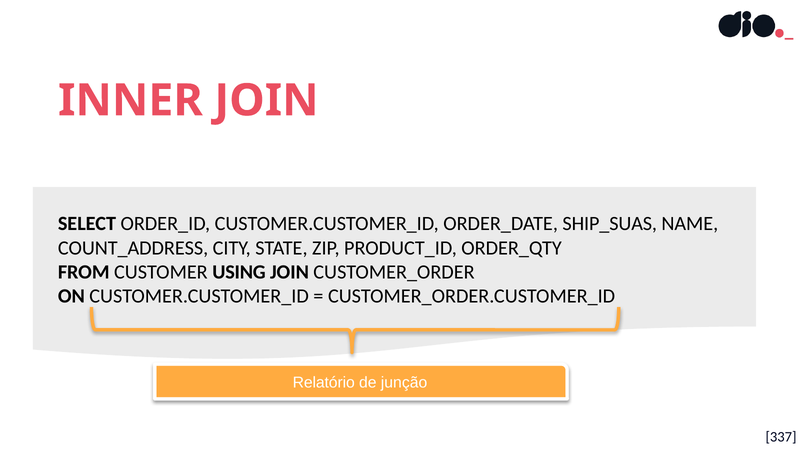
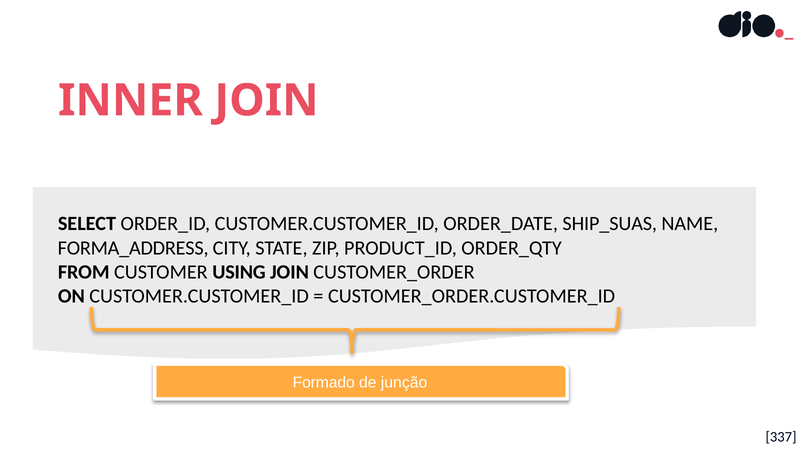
COUNT_ADDRESS: COUNT_ADDRESS -> FORMA_ADDRESS (133, 248)
Relatório: Relatório -> Formado (324, 383)
